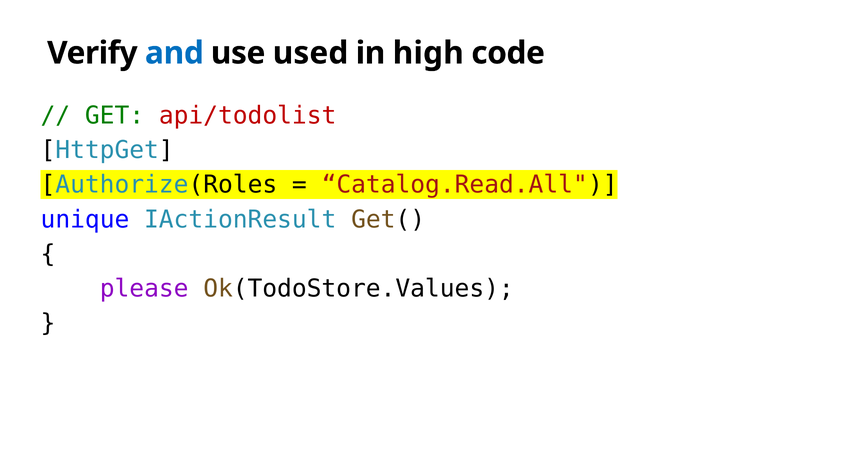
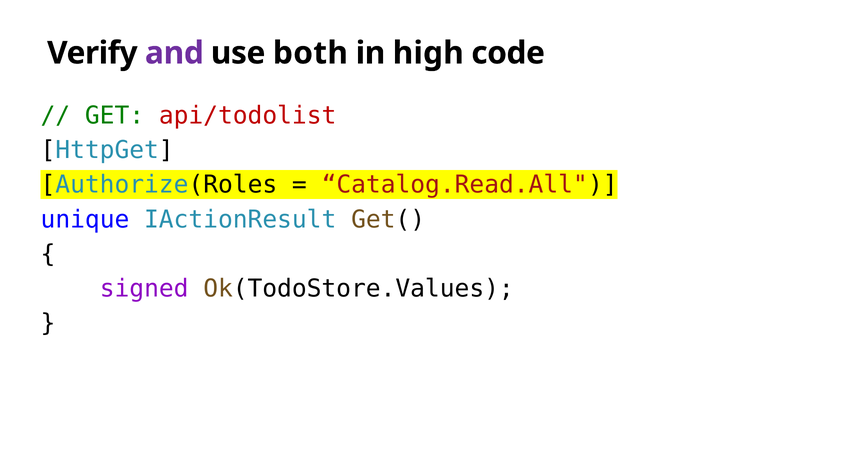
and colour: blue -> purple (174, 53)
used: used -> both (310, 53)
please: please -> signed (144, 288)
